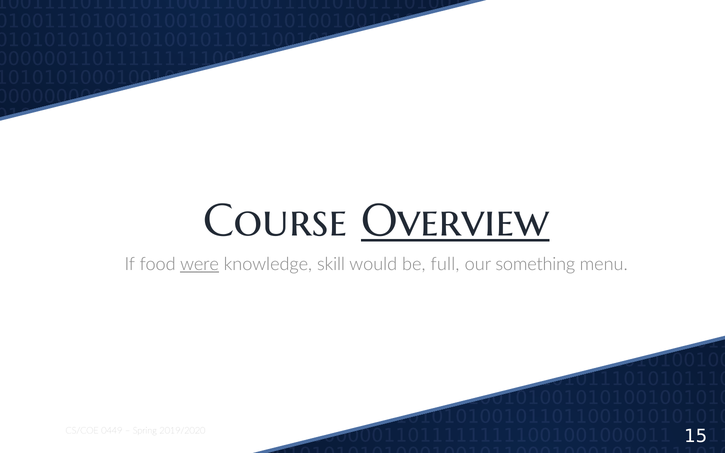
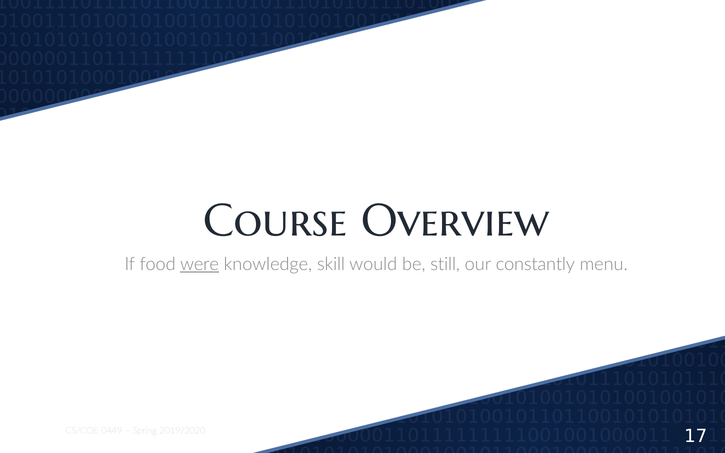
Overview underline: present -> none (455, 221)
full: full -> still (445, 264)
something: something -> constantly (535, 264)
15: 15 -> 17 (696, 436)
